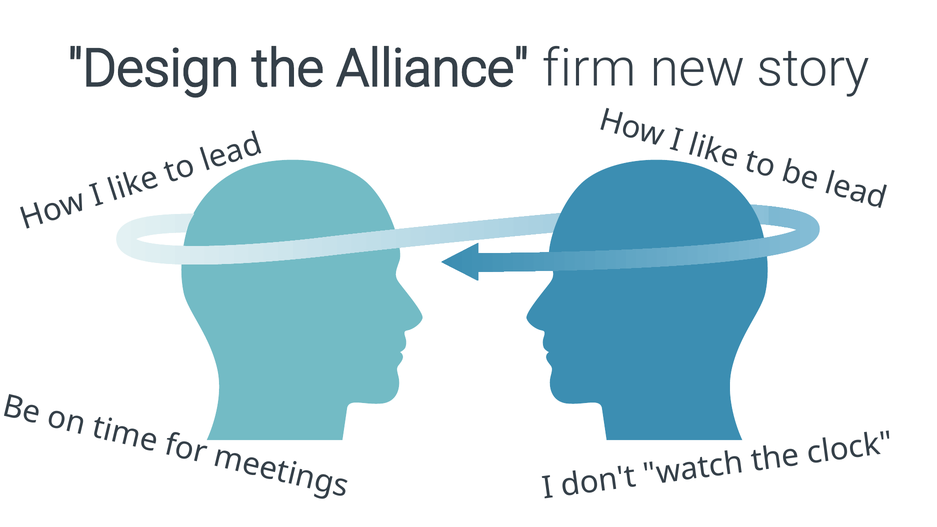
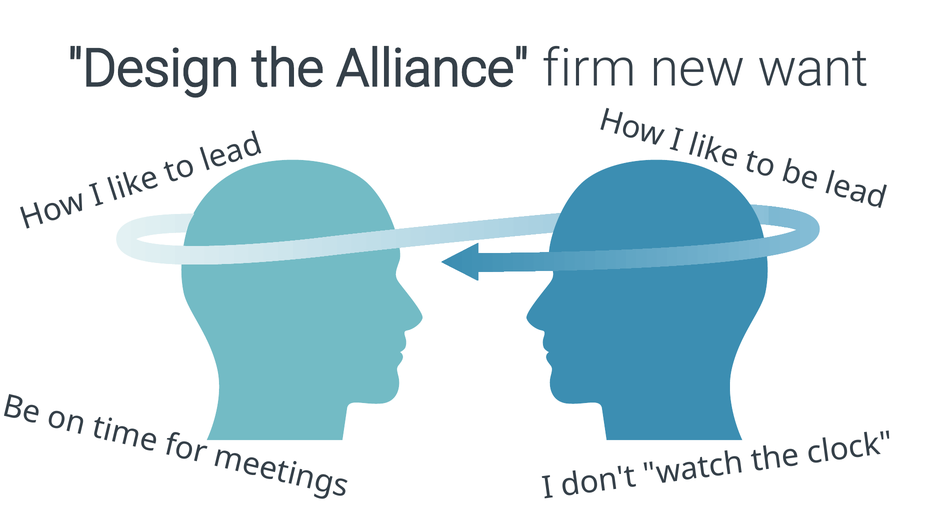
story: story -> want (813, 69)
